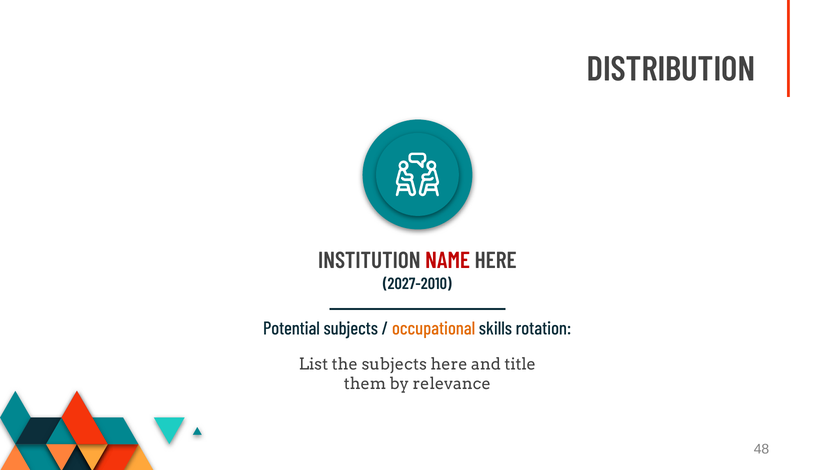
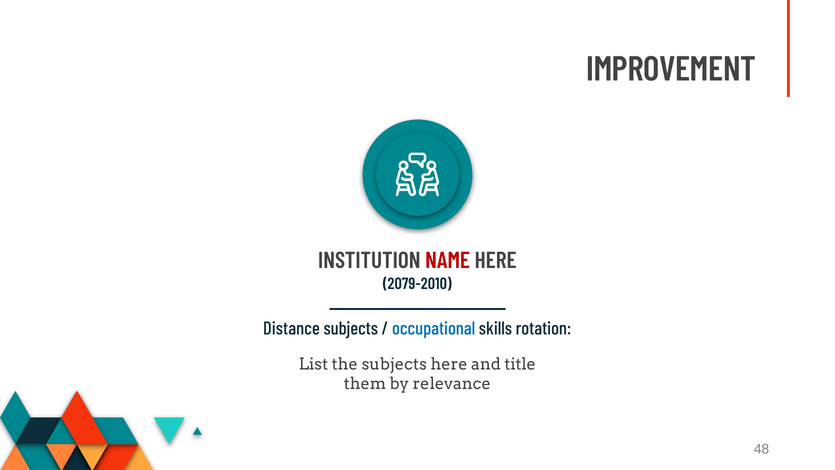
DISTRIBUTION: DISTRIBUTION -> IMPROVEMENT (671, 69)
2027-2010: 2027-2010 -> 2079-2010 (417, 284)
Potential: Potential -> Distance (291, 329)
occupational colour: orange -> blue (434, 329)
